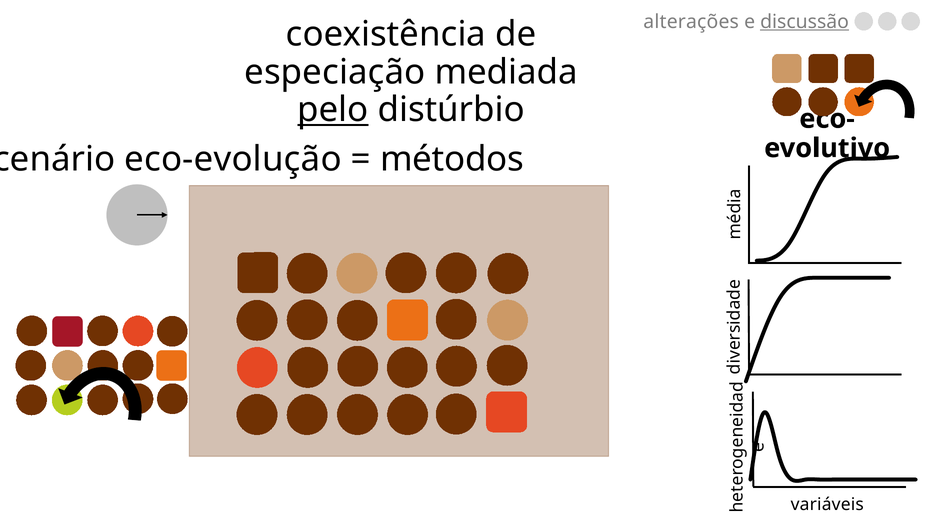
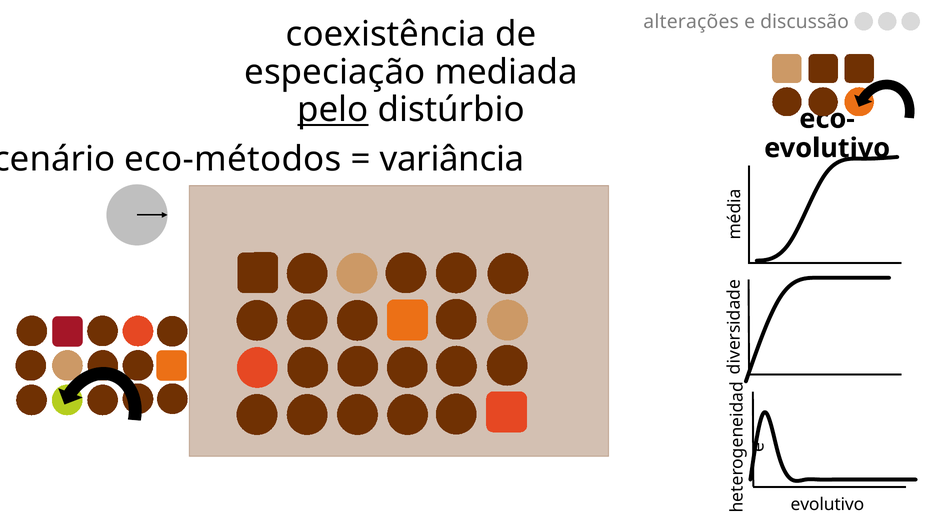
discussão underline: present -> none (805, 22)
eco-evolução: eco-evolução -> eco-métodos (233, 159)
métodos: métodos -> variância (452, 159)
variáveis: variáveis -> evolutivo (827, 504)
